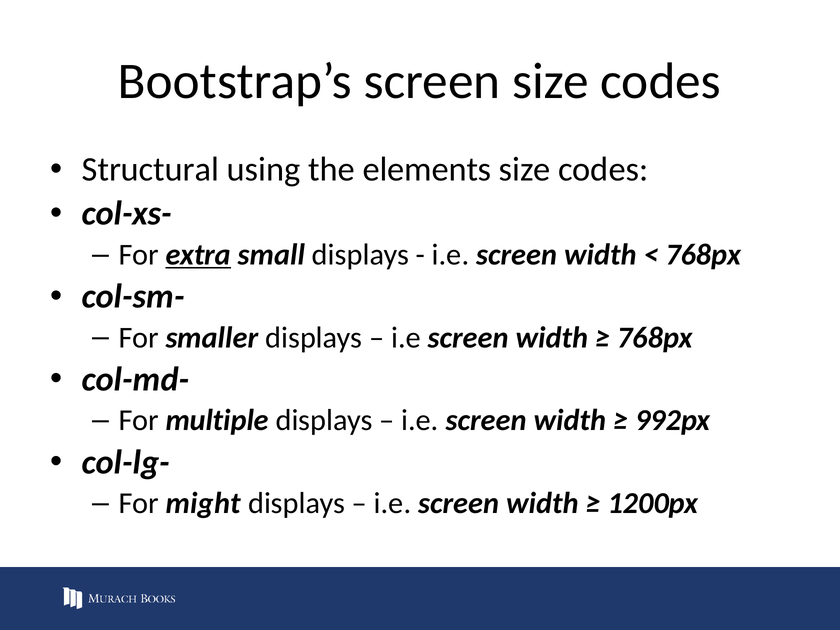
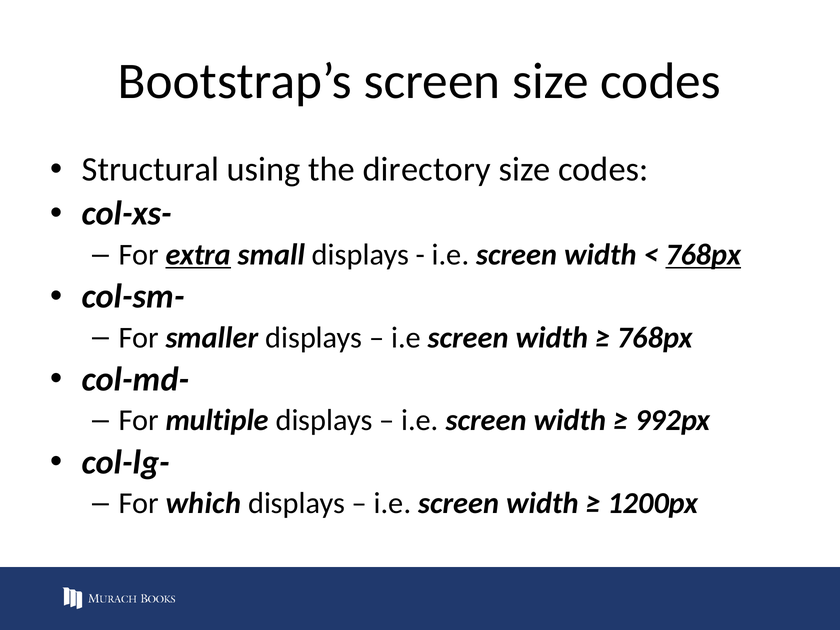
elements: elements -> directory (427, 170)
768px underline: none -> present (703, 255)
might: might -> which (203, 503)
